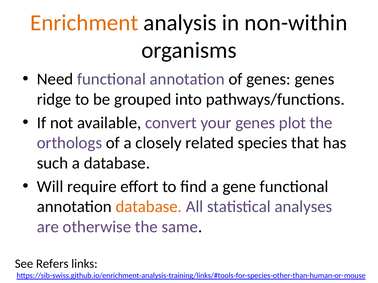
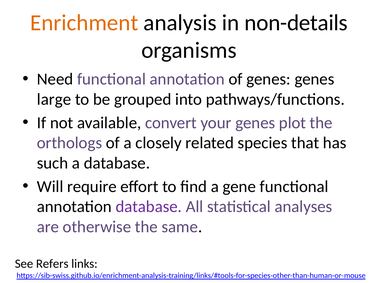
non-within: non-within -> non-details (296, 23)
ridge: ridge -> large (54, 99)
database colour: orange -> purple (149, 207)
